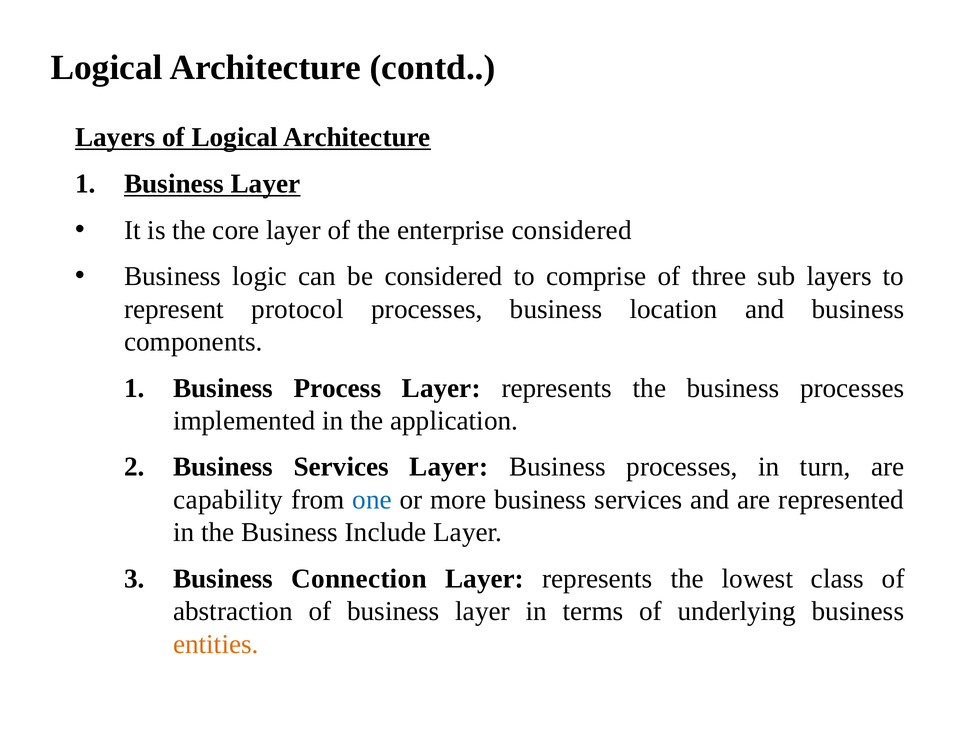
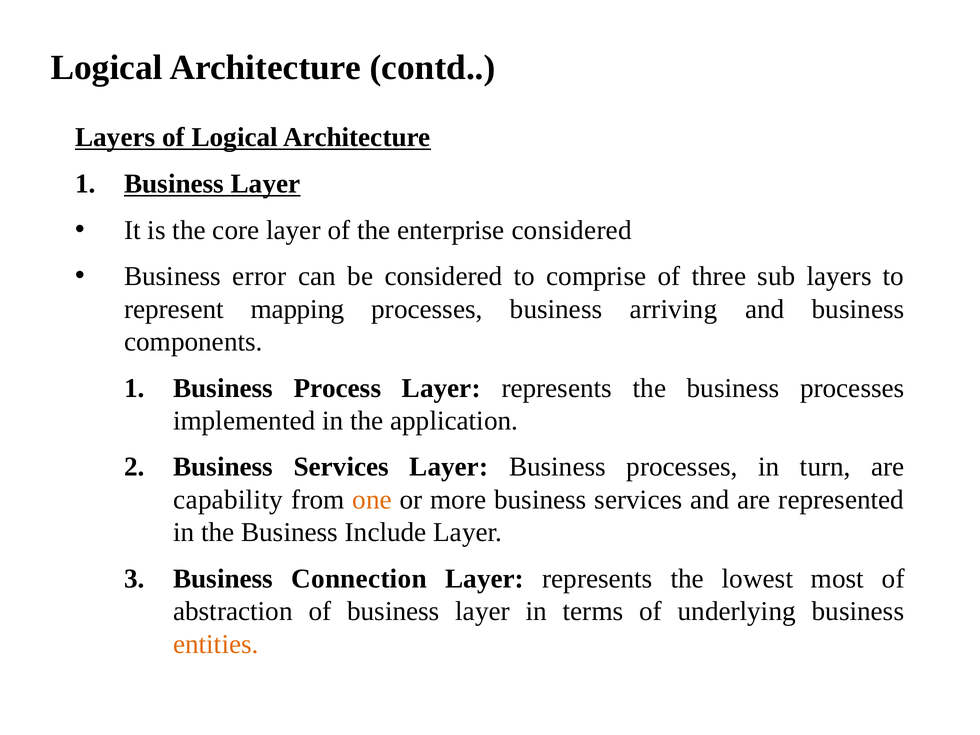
logic: logic -> error (259, 276)
protocol: protocol -> mapping (298, 309)
location: location -> arriving (674, 309)
one colour: blue -> orange (372, 500)
class: class -> most (837, 579)
